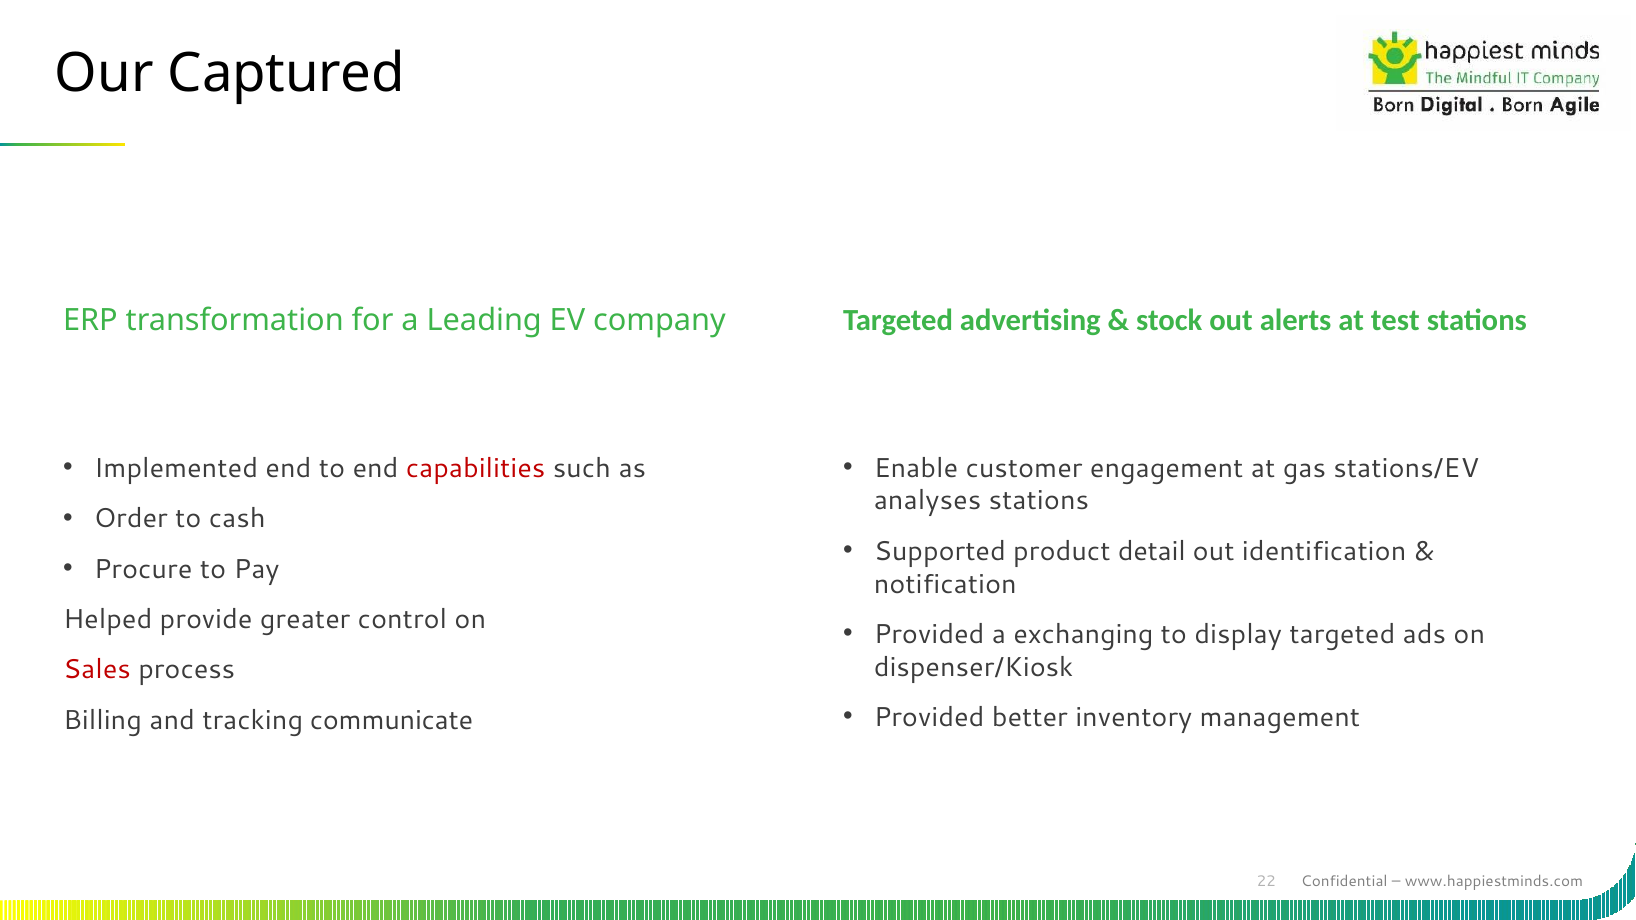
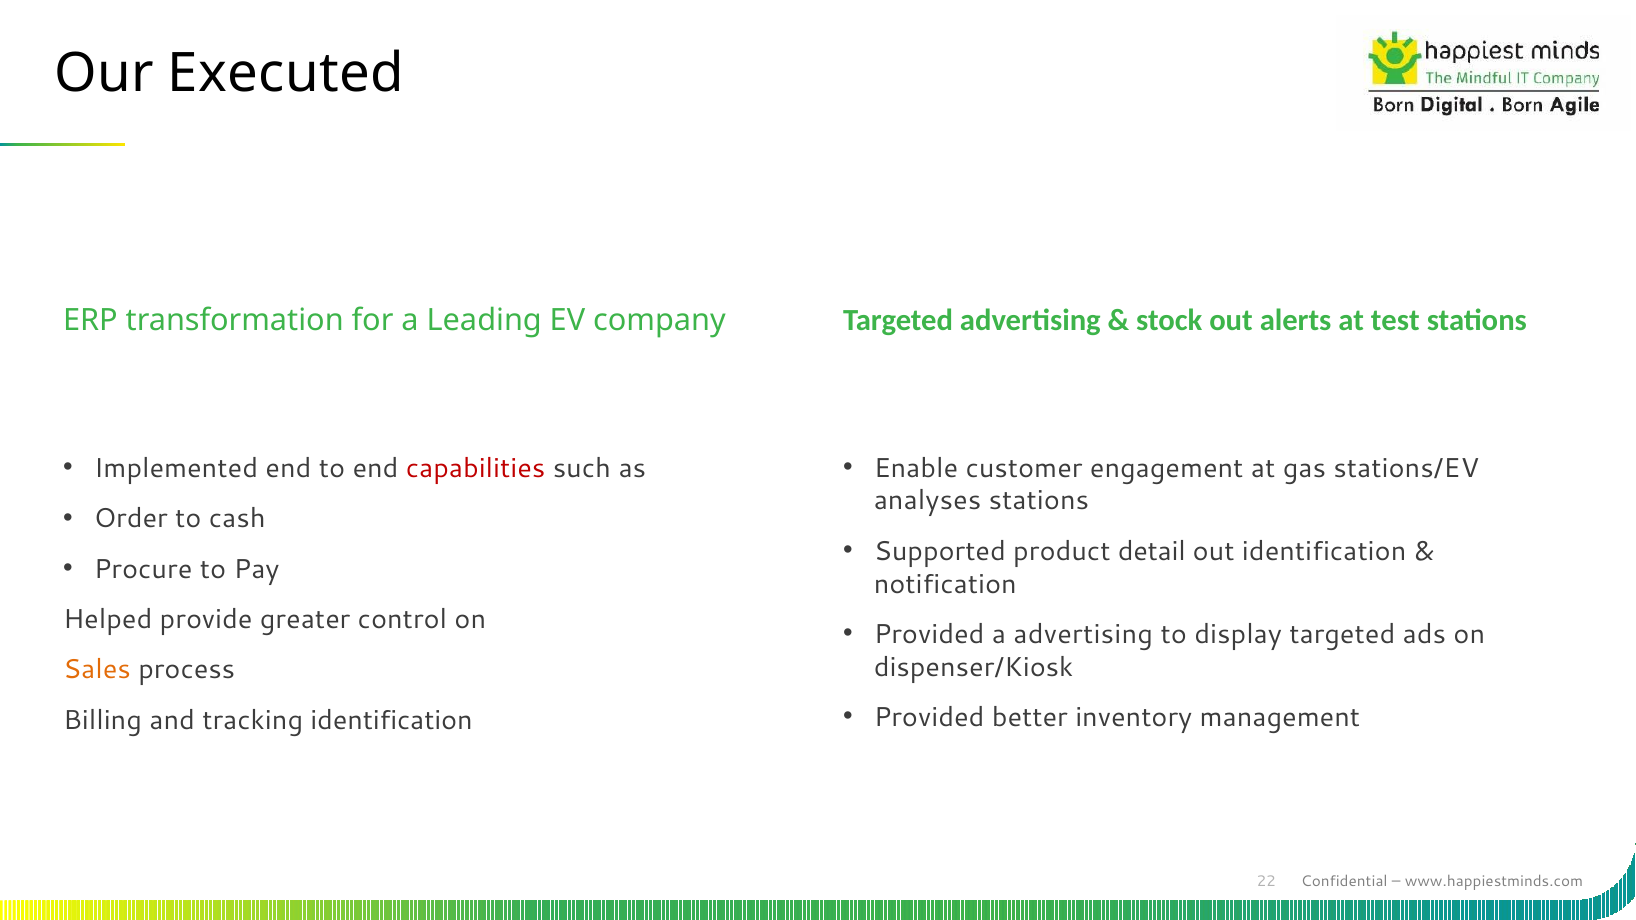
Captured: Captured -> Executed (286, 74)
a exchanging: exchanging -> advertising (1083, 635)
Sales colour: red -> orange (97, 670)
tracking communicate: communicate -> identification (392, 720)
